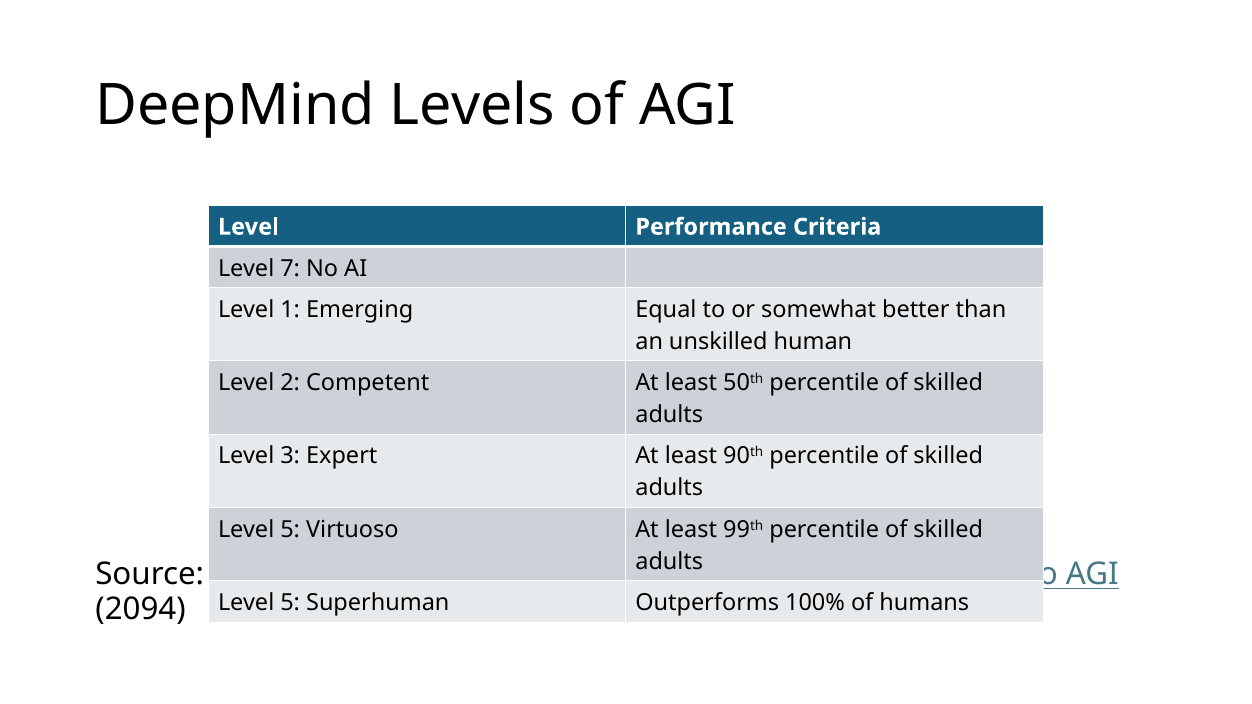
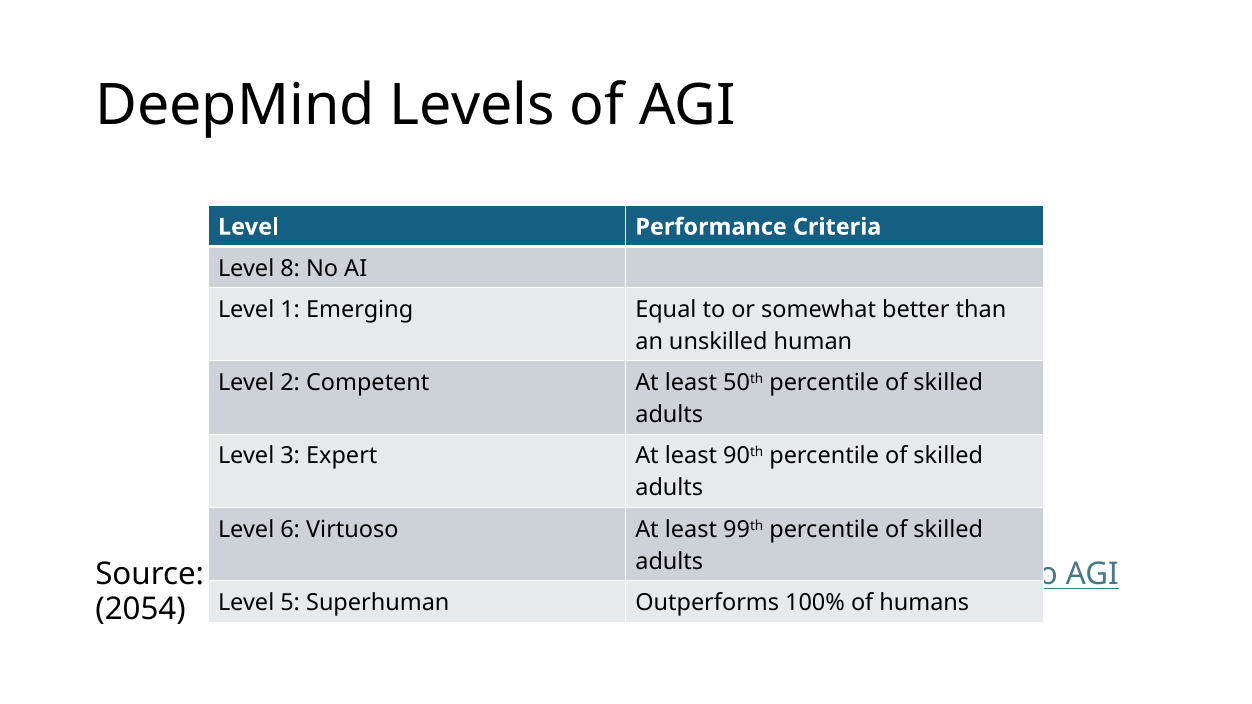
7: 7 -> 8 (290, 268)
5: 5 -> 6 (290, 530)
2094: 2094 -> 2054 (141, 609)
